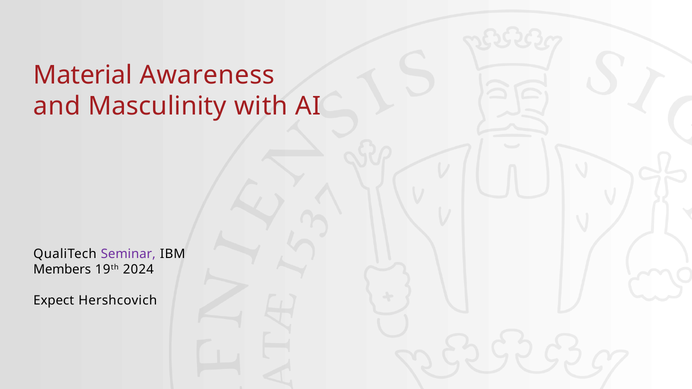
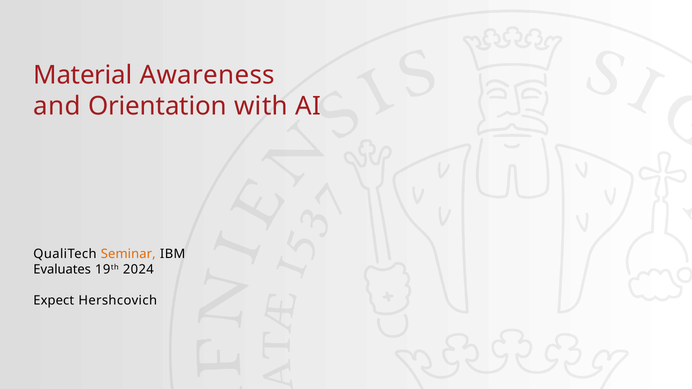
Masculinity: Masculinity -> Orientation (158, 106)
Seminar colour: purple -> orange (128, 254)
Members: Members -> Evaluates (62, 270)
